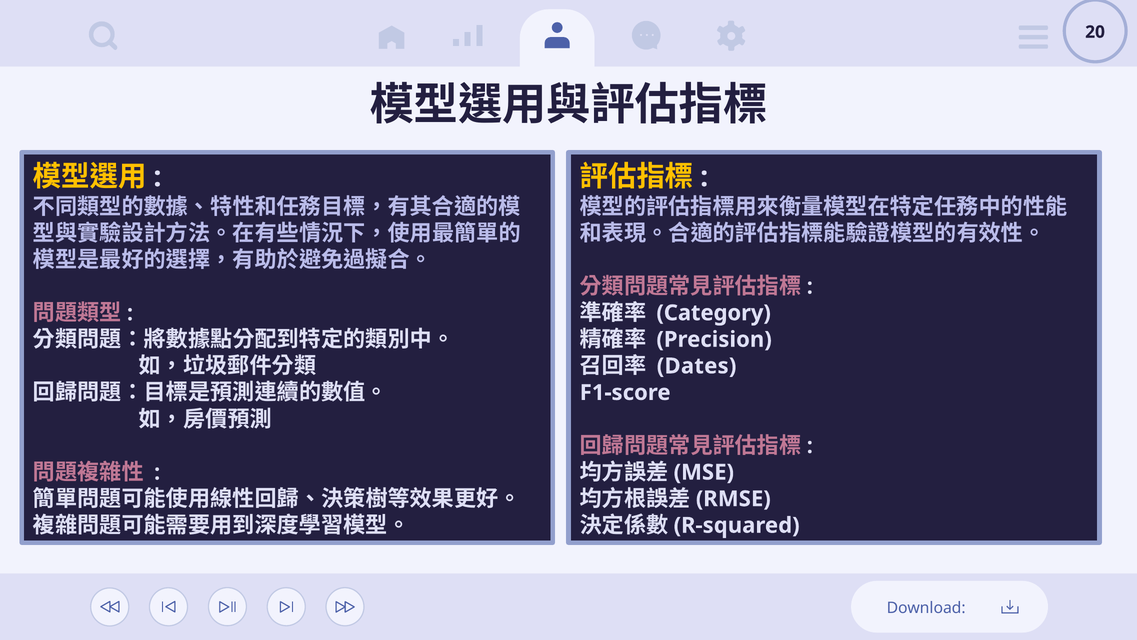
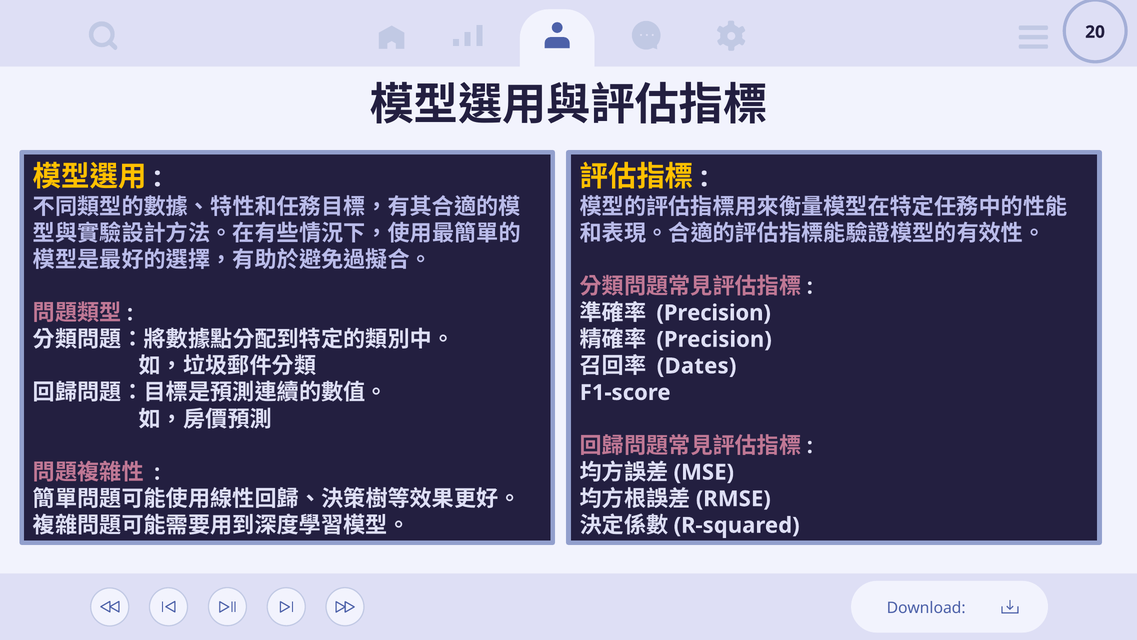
Category: Category -> Precision (714, 313)
